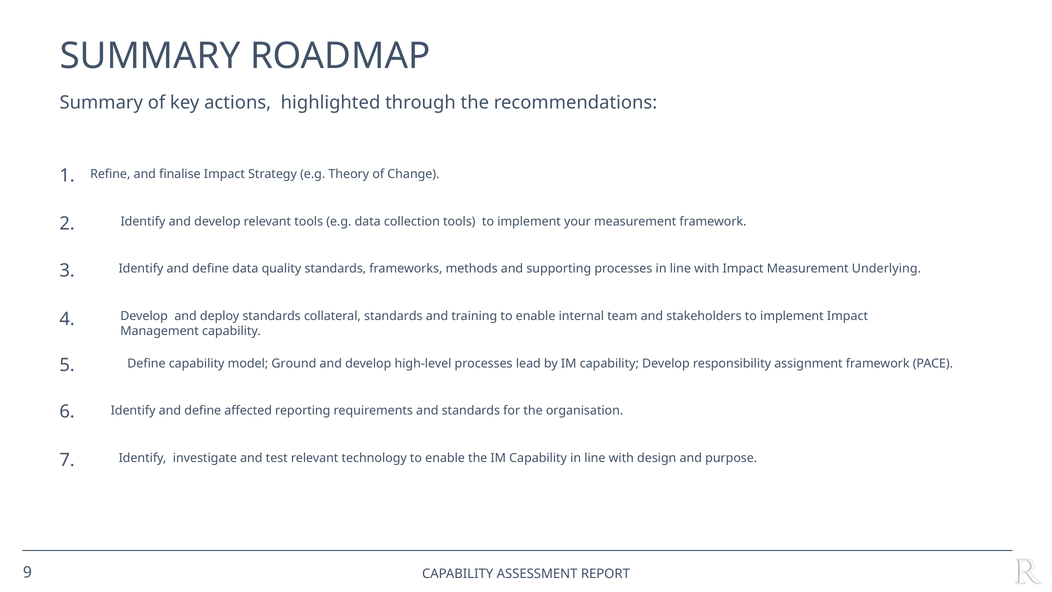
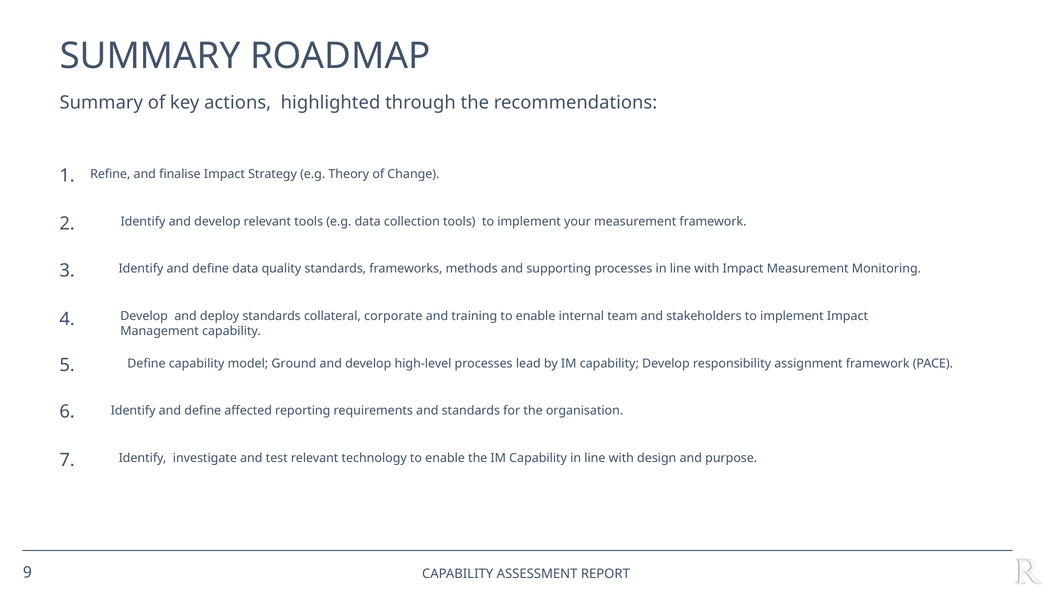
Underlying: Underlying -> Monitoring (886, 269)
collateral standards: standards -> corporate (393, 316)
